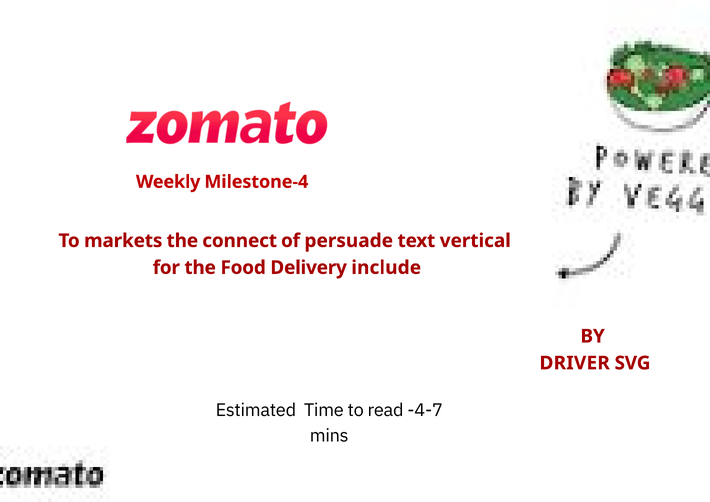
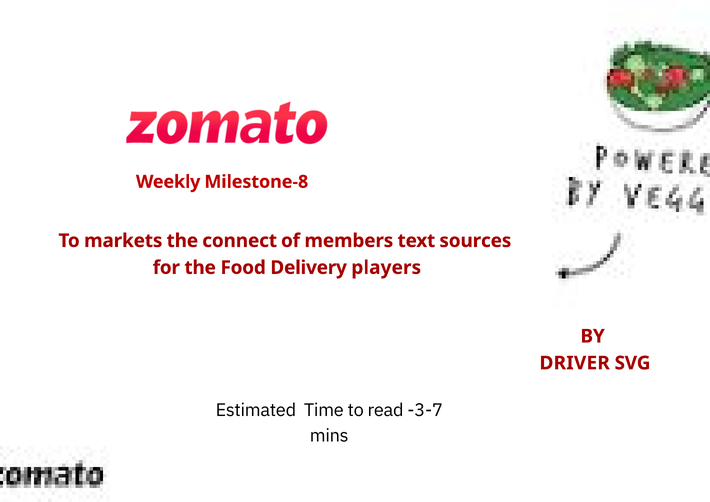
Milestone-4: Milestone-4 -> Milestone-8 (256, 182)
persuade: persuade -> members (349, 241)
vertical: vertical -> sources (475, 241)
include: include -> players (386, 267)
-4-7: -4-7 -> -3-7 (425, 410)
